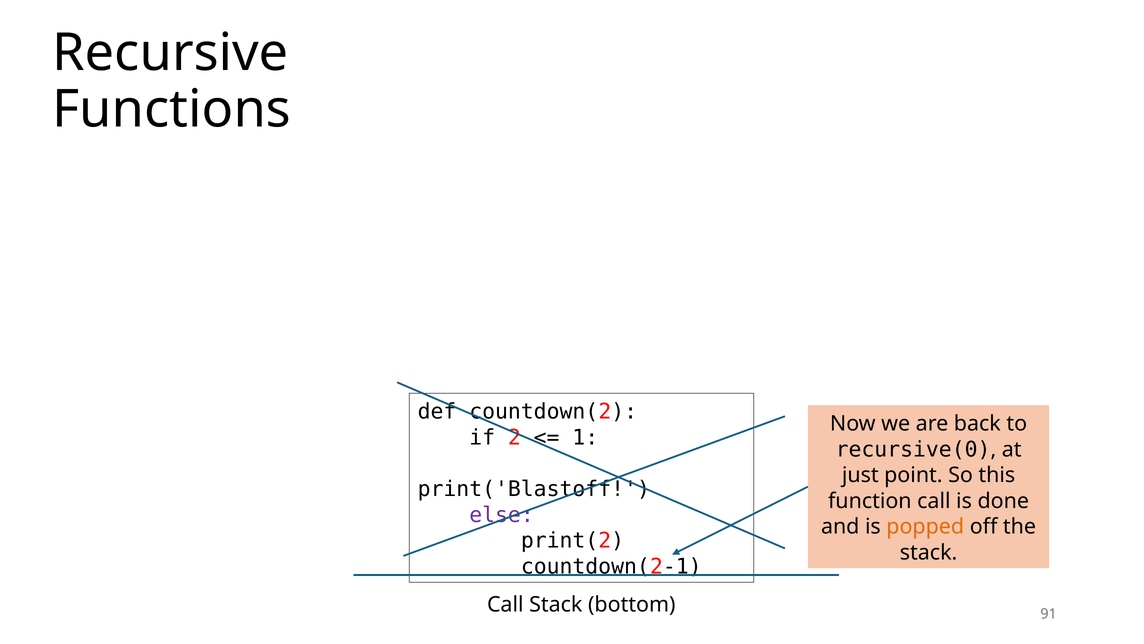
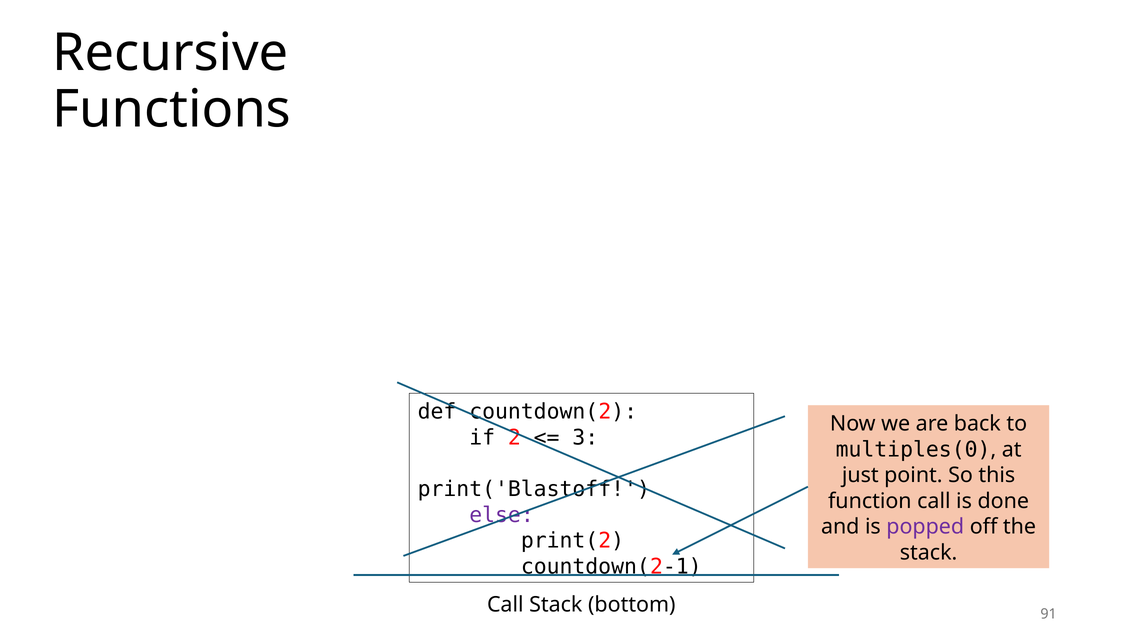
1: 1 -> 3 (585, 437)
recursive(0: recursive(0 -> multiples(0 (913, 449)
popped colour: orange -> purple (925, 526)
